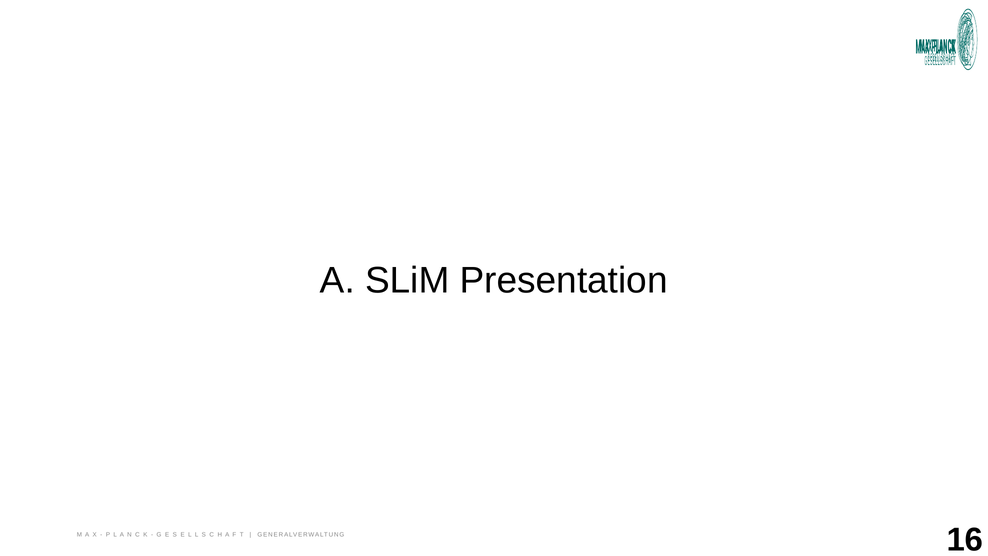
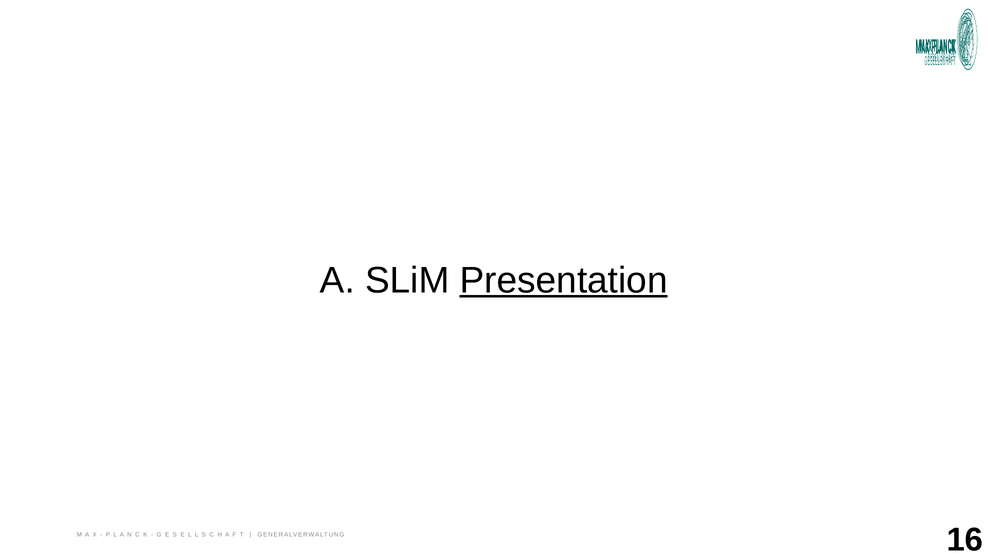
Presentation underline: none -> present (564, 280)
